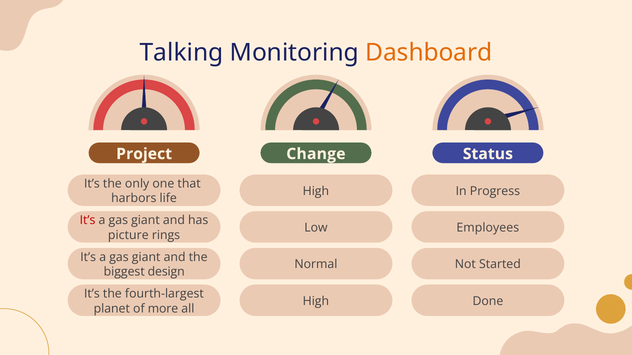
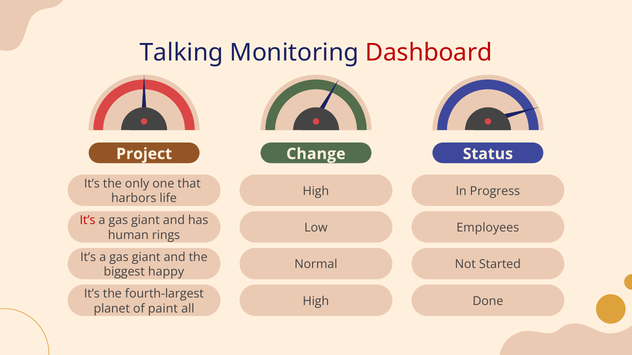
Dashboard colour: orange -> red (429, 53)
picture: picture -> human (128, 235)
design: design -> happy (166, 272)
more: more -> paint (163, 309)
